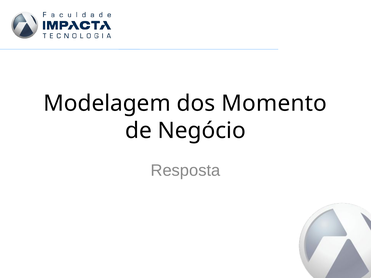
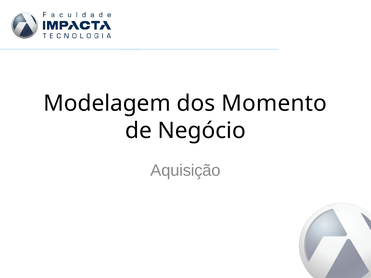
Resposta: Resposta -> Aquisição (186, 171)
